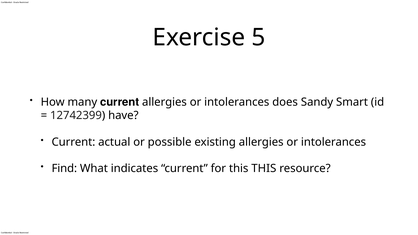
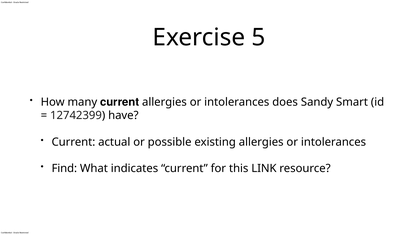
this THIS: THIS -> LINK (264, 168)
